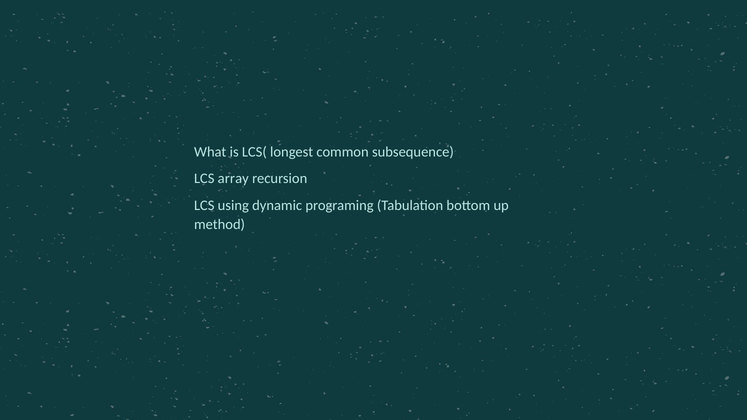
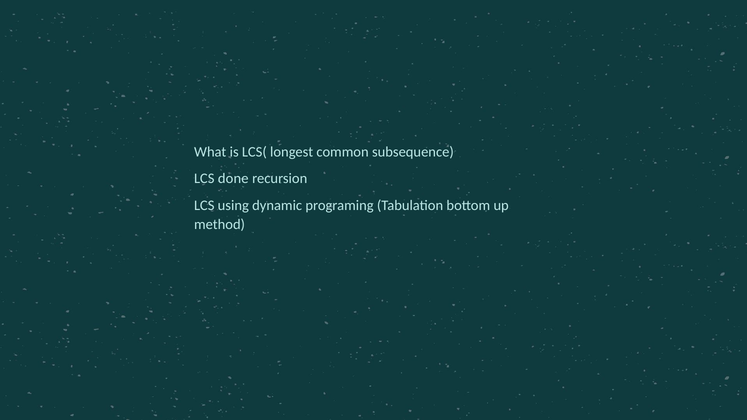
array: array -> done (233, 179)
